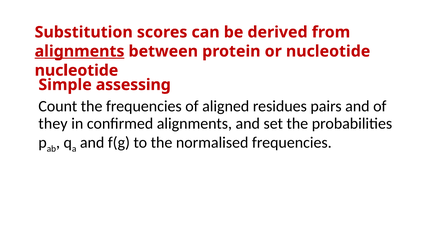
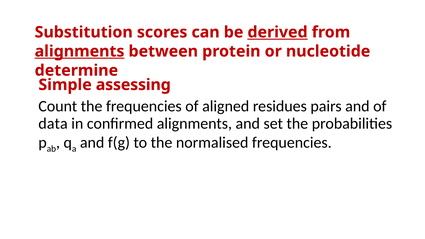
derived underline: none -> present (278, 32)
nucleotide: nucleotide -> determine (76, 70)
they: they -> data (53, 124)
